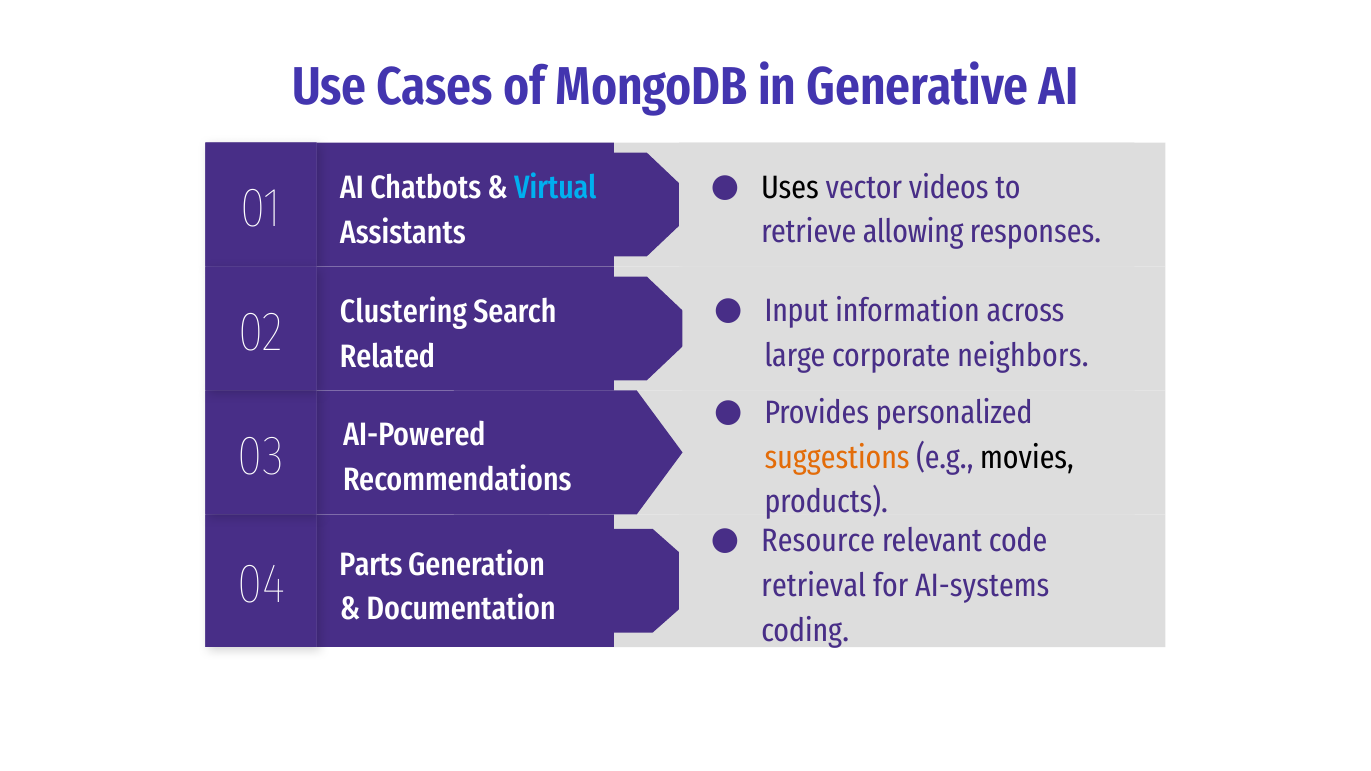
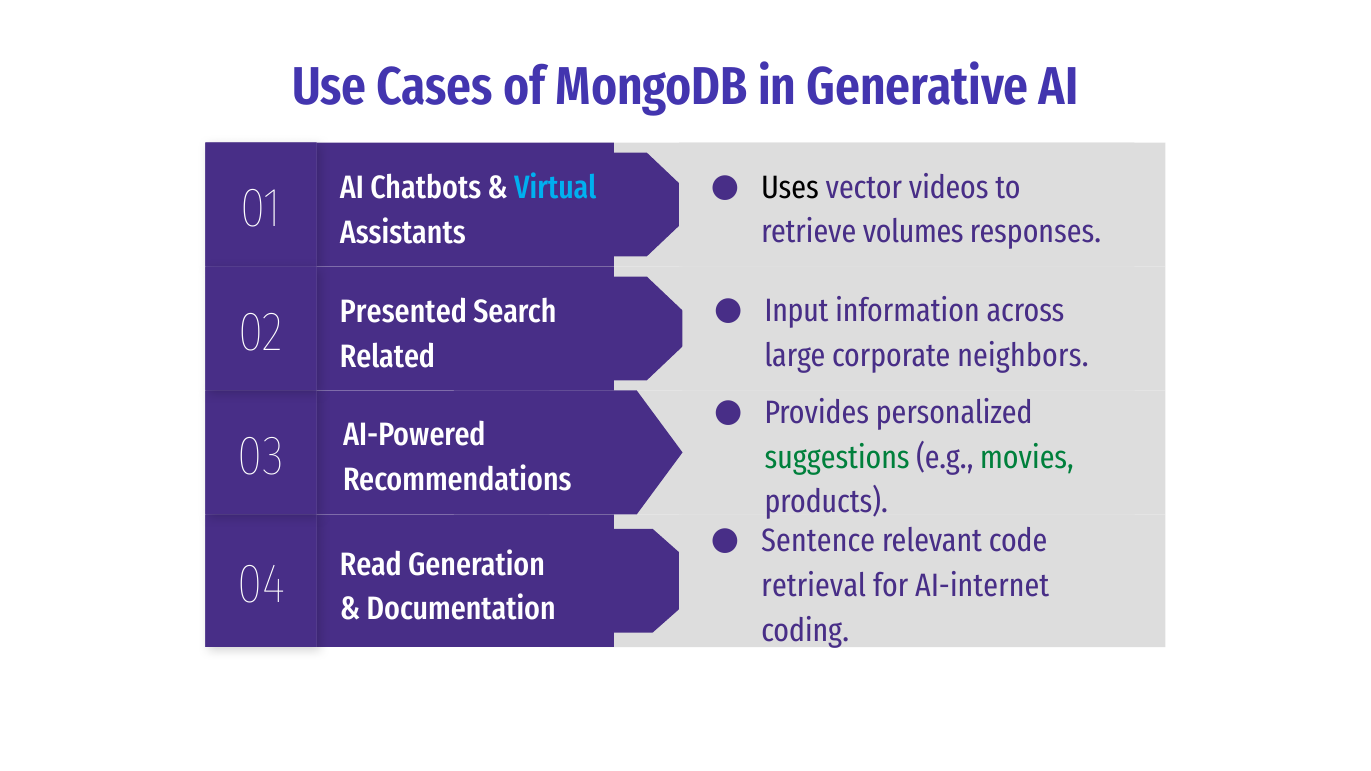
allowing: allowing -> volumes (913, 232)
Clustering: Clustering -> Presented (403, 312)
suggestions colour: orange -> green (837, 458)
movies colour: black -> green (1027, 458)
Resource: Resource -> Sentence (818, 541)
Parts: Parts -> Read (371, 564)
AI-systems: AI-systems -> AI-internet (982, 586)
